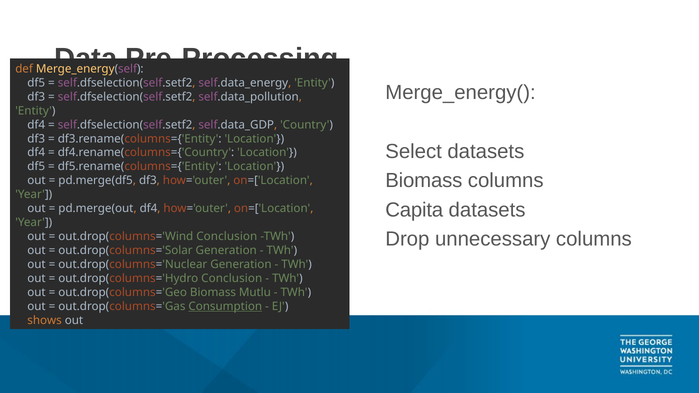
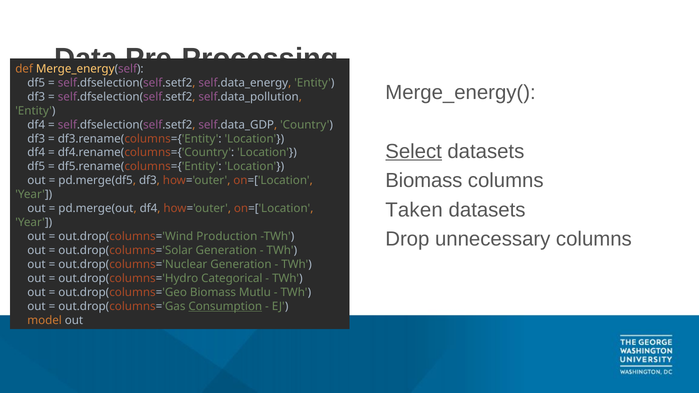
Select underline: none -> present (414, 151)
Capita: Capita -> Taken (414, 210)
out.drop(columns='Wind Conclusion: Conclusion -> Production (227, 237)
out.drop(columns='Hydro Conclusion: Conclusion -> Categorical (232, 278)
shows: shows -> model (45, 320)
